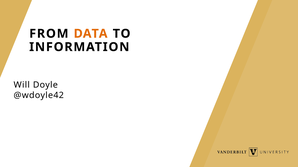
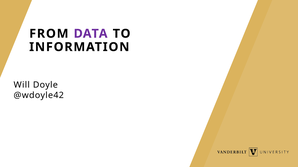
DATA colour: orange -> purple (91, 34)
